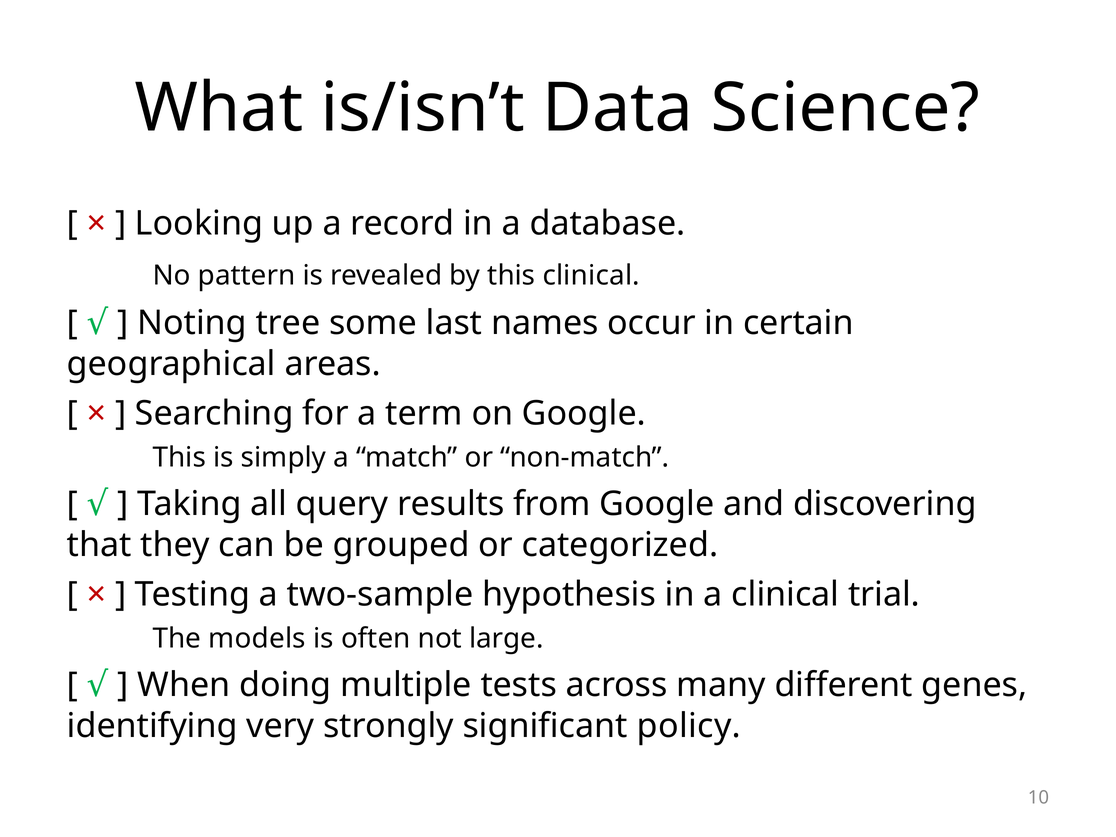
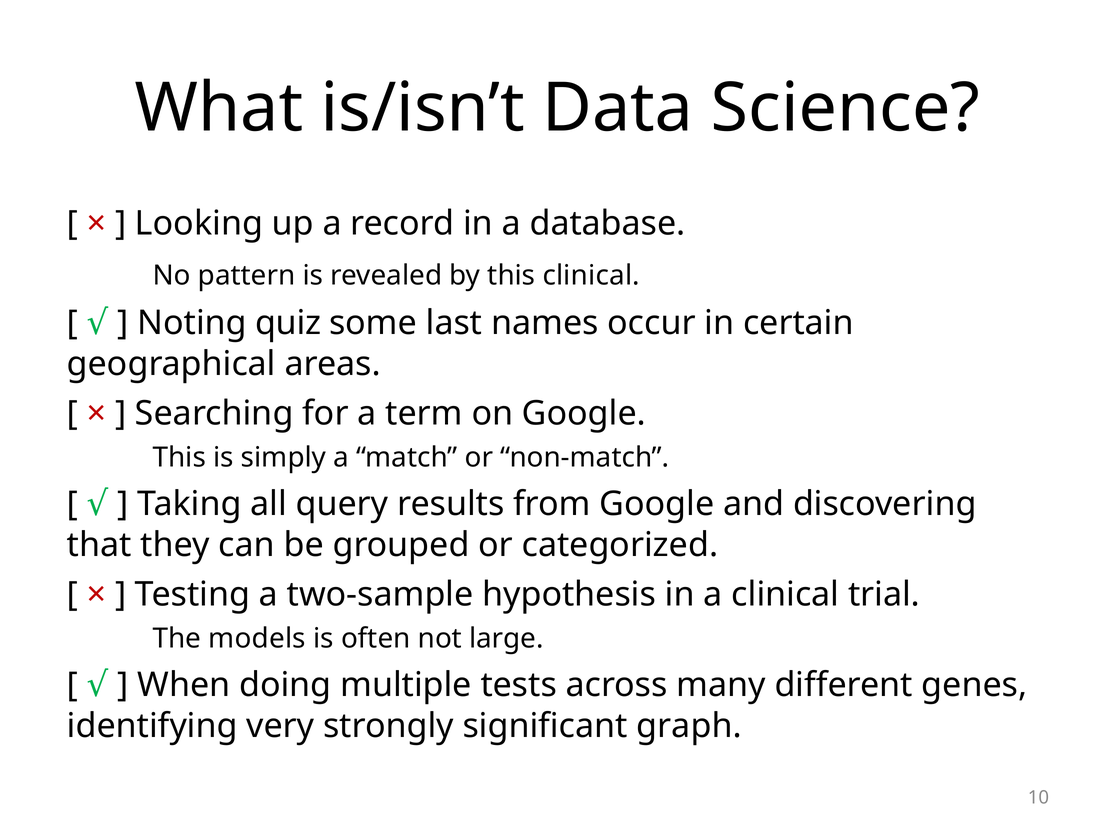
tree: tree -> quiz (288, 323)
policy: policy -> graph (689, 726)
